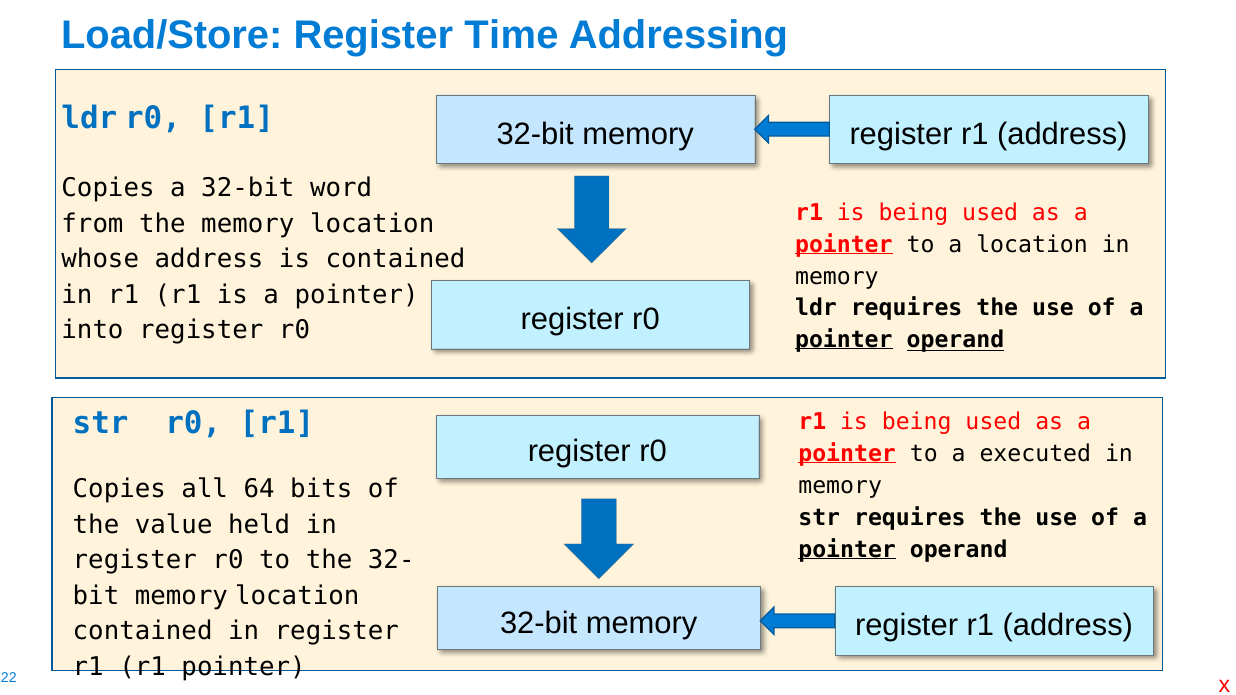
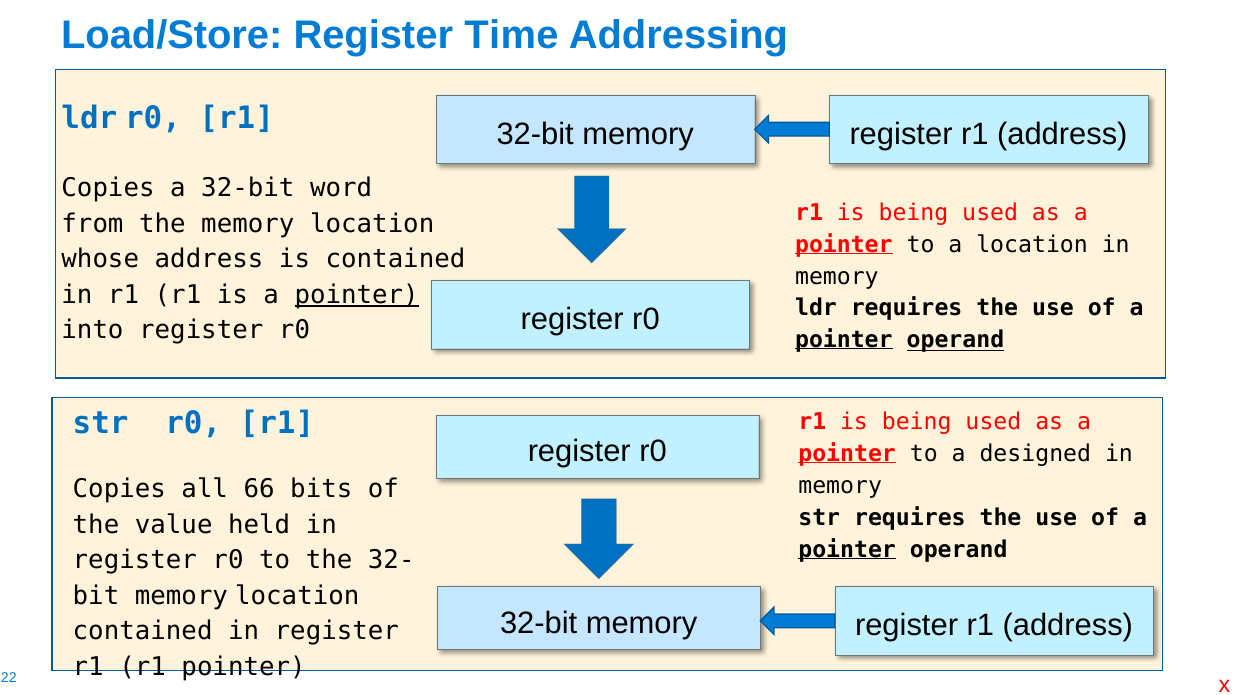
pointer underline: none -> present (357, 295)
executed: executed -> designed (1035, 454)
64: 64 -> 66 (259, 489)
